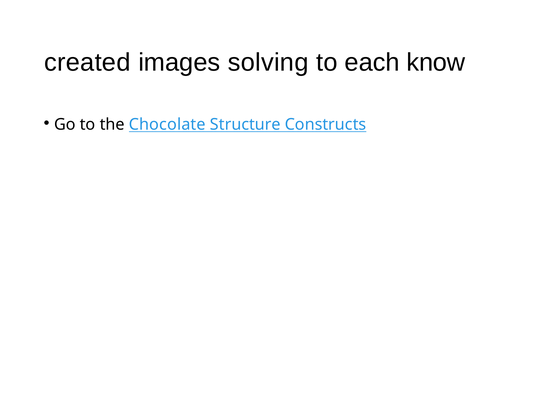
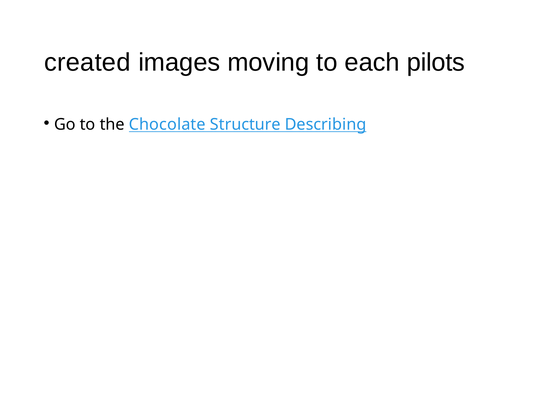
solving: solving -> moving (268, 62)
know: know -> pilots (436, 62)
Constructs: Constructs -> Describing (326, 124)
